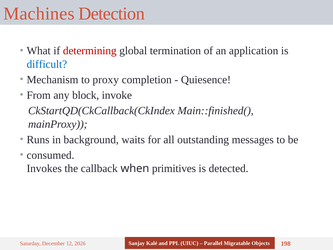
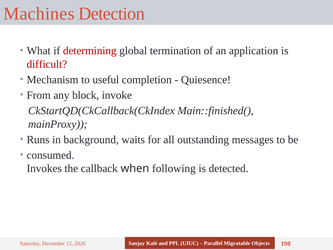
difficult colour: blue -> red (47, 64)
proxy: proxy -> useful (106, 80)
primitives: primitives -> following (174, 168)
